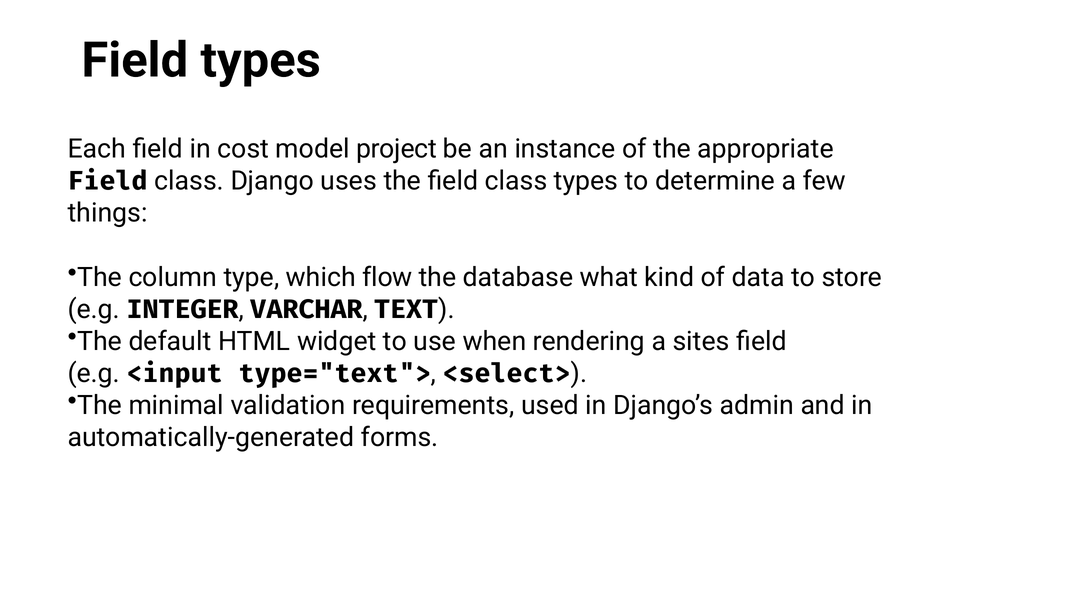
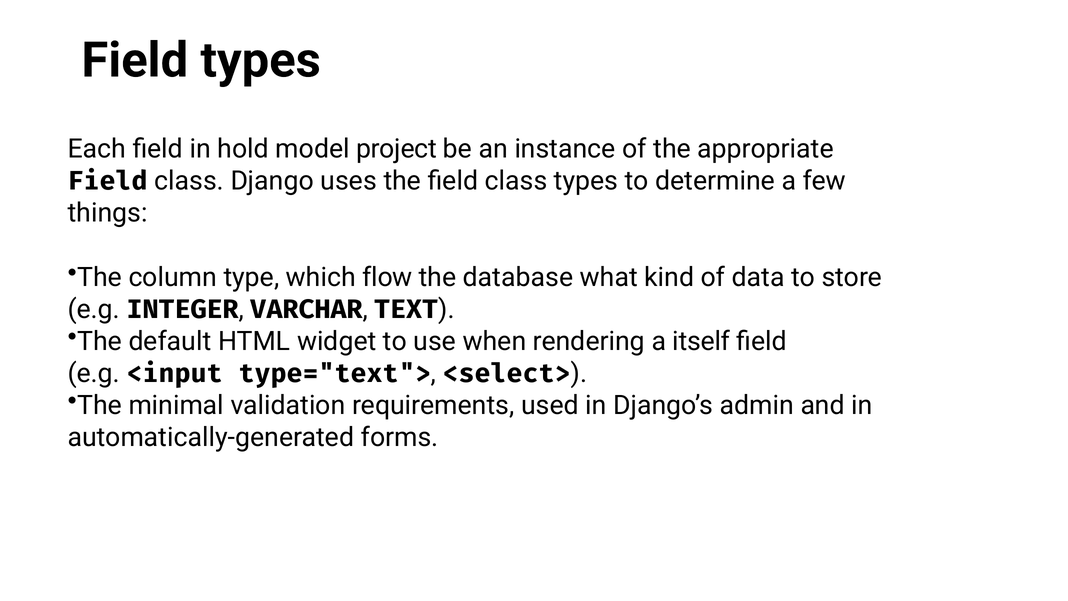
cost: cost -> hold (243, 149)
sites: sites -> itself (701, 341)
